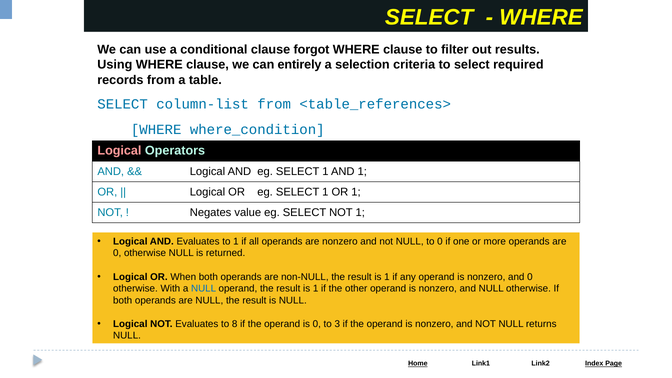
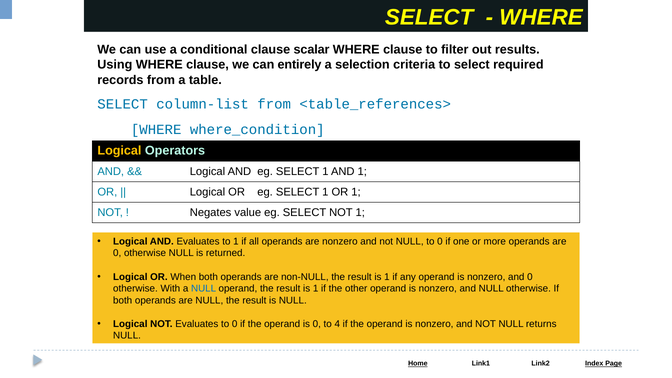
forgot: forgot -> scalar (312, 50)
Logical colour: pink -> yellow (119, 151)
Evaluates to 8: 8 -> 0 (235, 324)
3: 3 -> 4 (337, 324)
